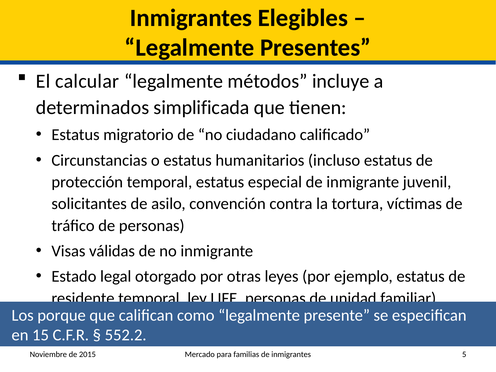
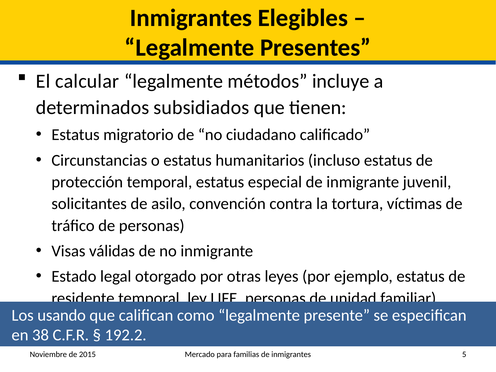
simplificada: simplificada -> subsidiados (201, 108)
porque: porque -> usando (62, 315)
15: 15 -> 38 (41, 335)
552.2: 552.2 -> 192.2 (126, 335)
